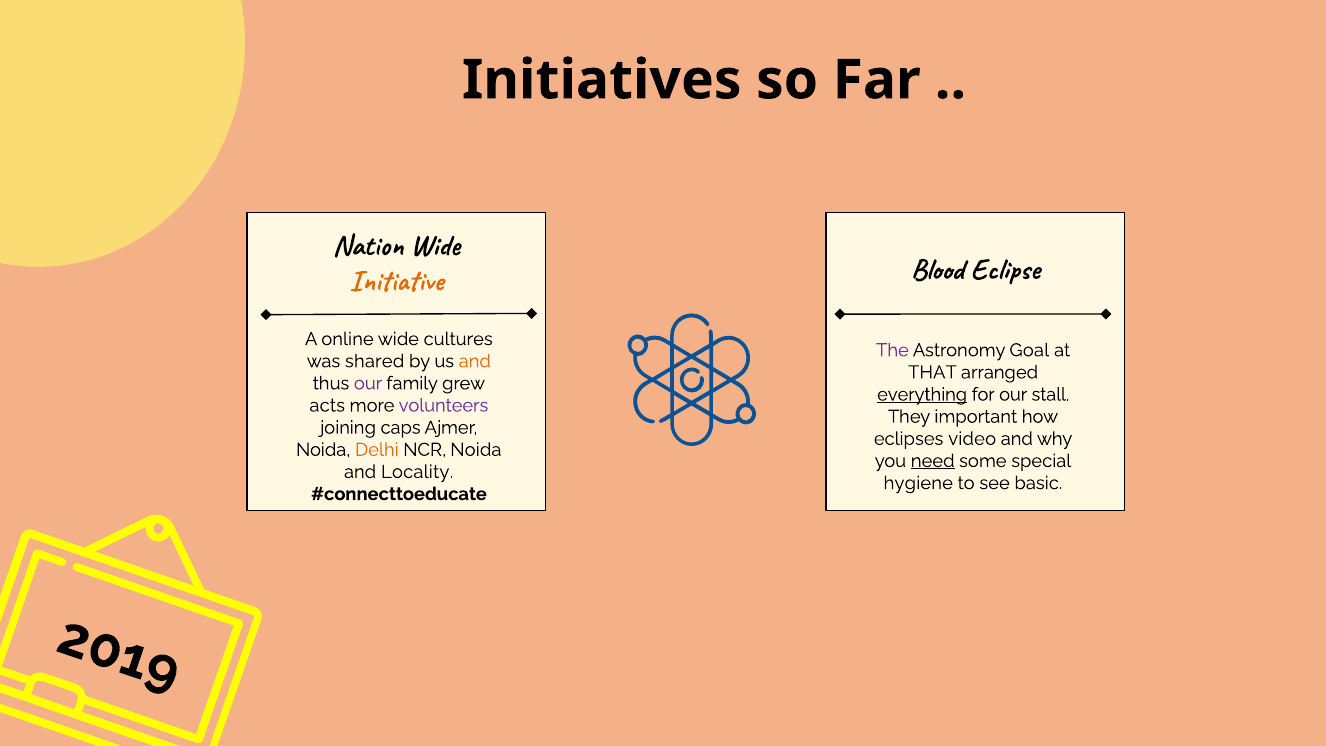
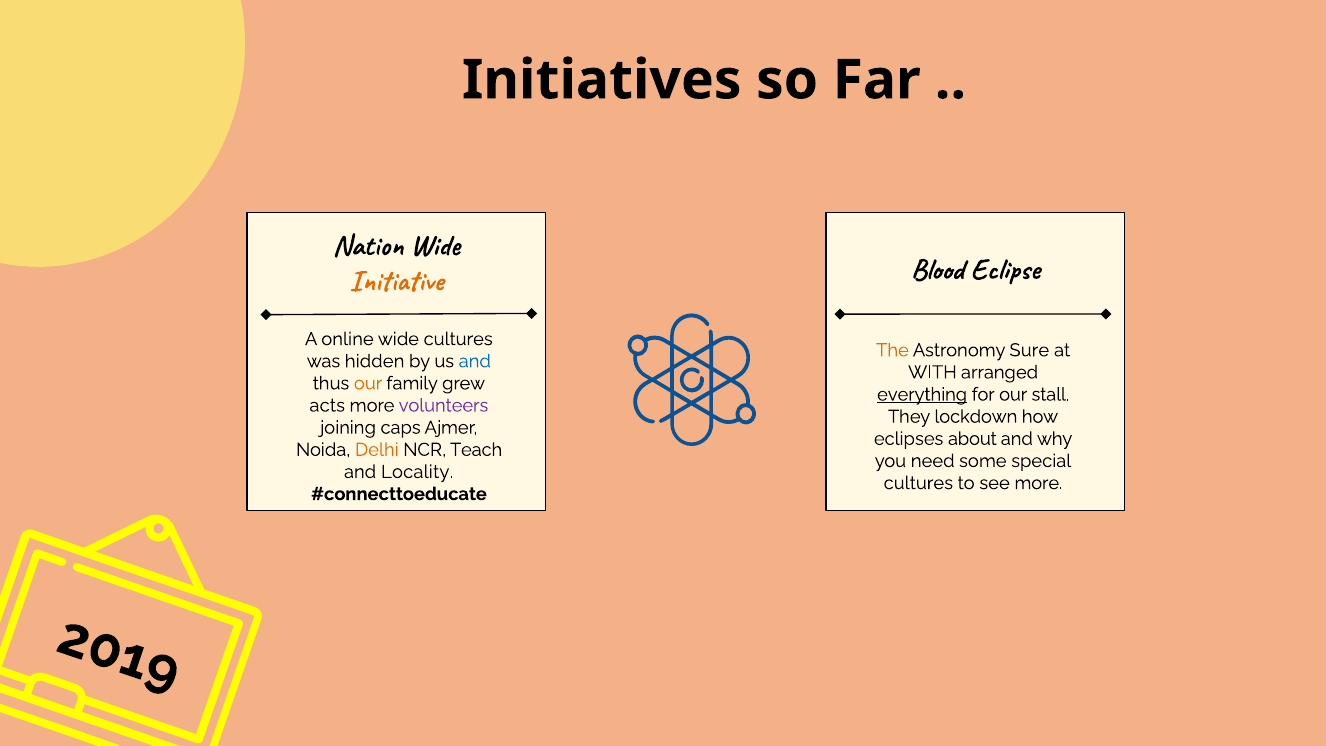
The colour: purple -> orange (892, 350)
Goal: Goal -> Sure (1029, 350)
shared: shared -> hidden (375, 361)
and colour: orange -> blue (475, 361)
THAT: THAT -> WITH (932, 372)
our colour: purple -> orange (368, 383)
important: important -> lockdown (976, 417)
video: video -> about (972, 439)
NCR Noida: Noida -> Teach (476, 450)
need underline: present -> none (933, 461)
hygiene: hygiene -> cultures (918, 483)
see basic: basic -> more (1038, 483)
